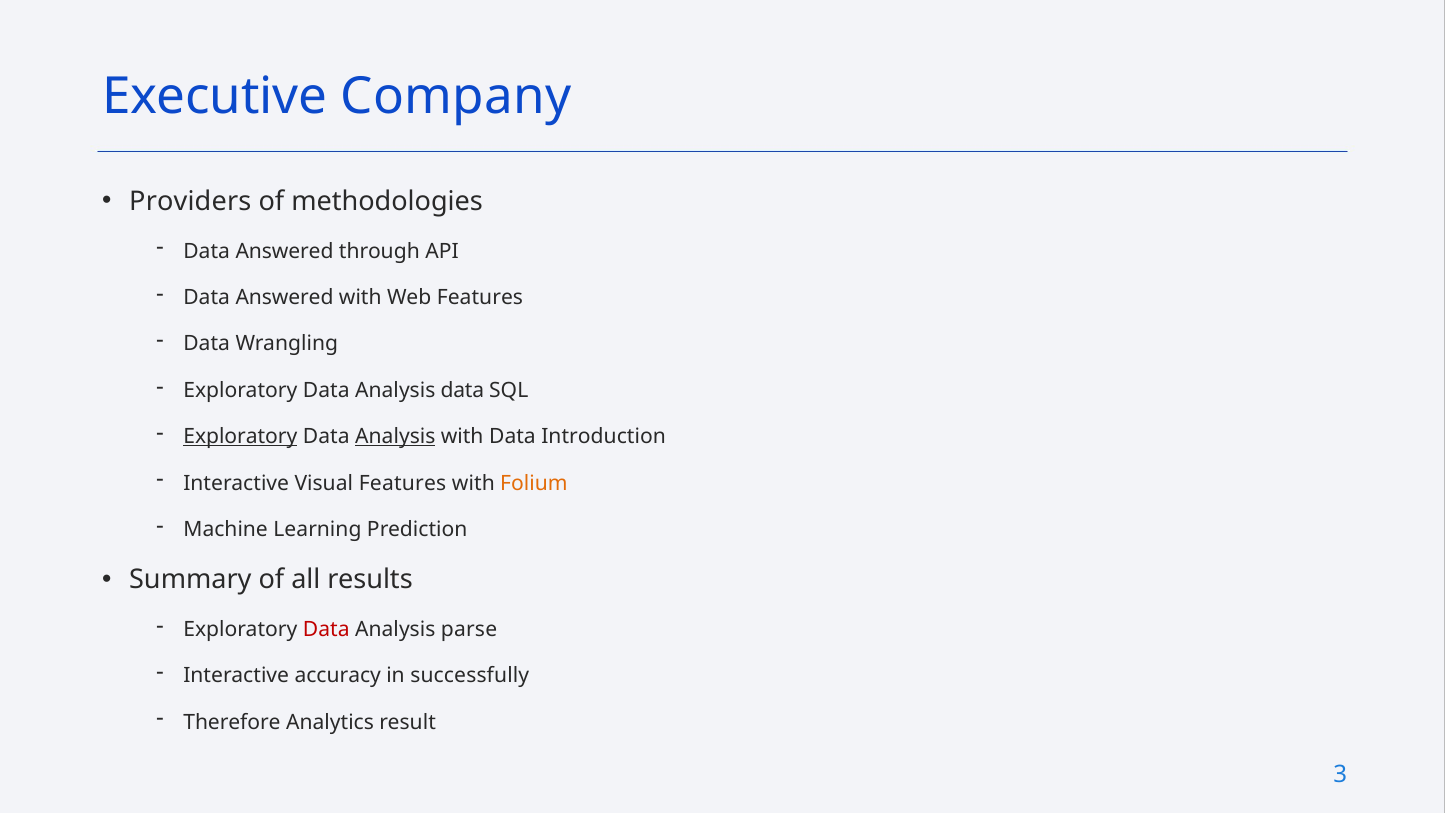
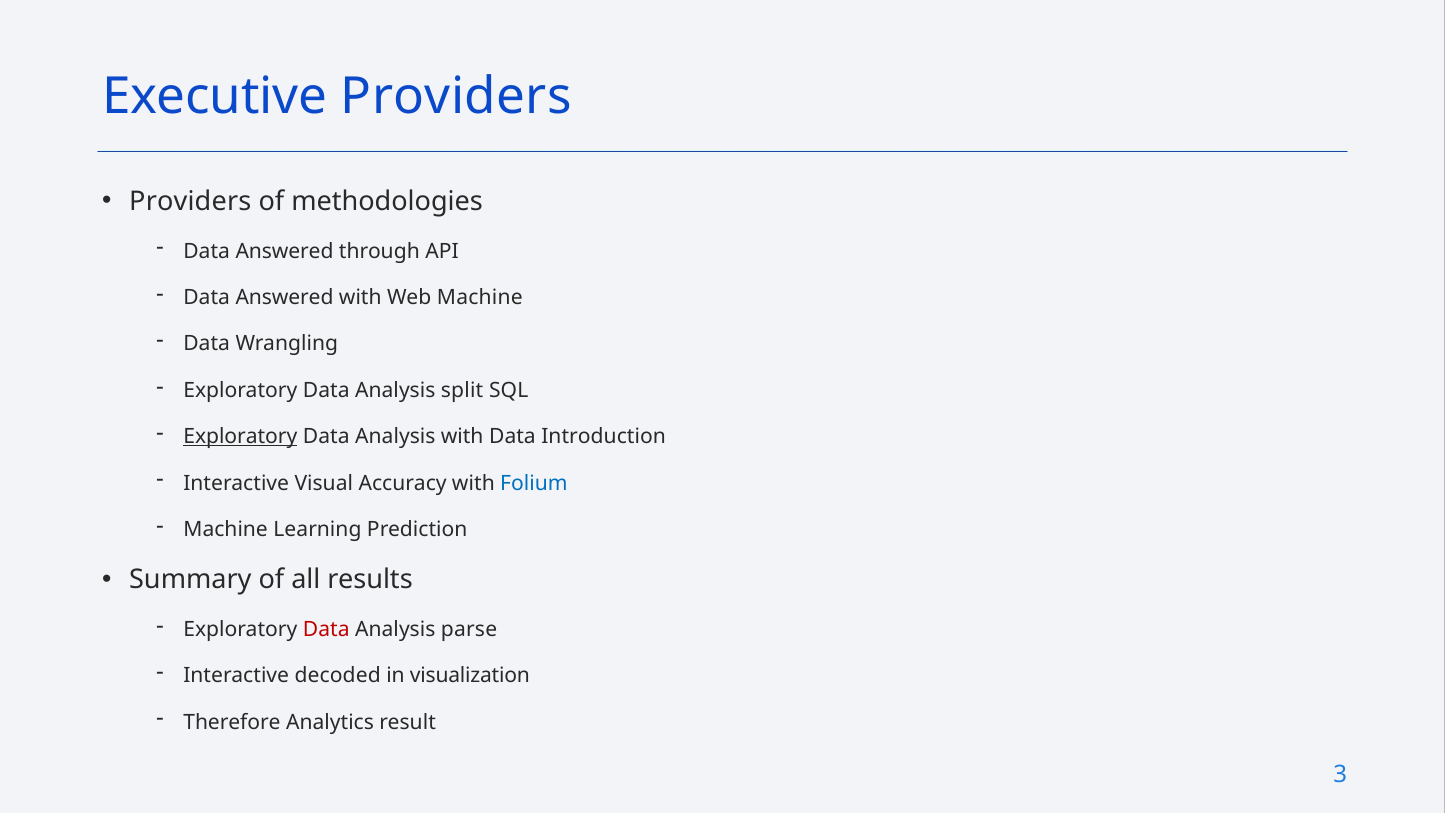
Executive Company: Company -> Providers (456, 97)
Web Features: Features -> Machine (480, 298)
Analysis data: data -> split (462, 390)
Analysis underline: present -> none (395, 437)
Visual Features: Features -> Accuracy (403, 483)
Folium colour: orange -> blue (534, 483)
accuracy: accuracy -> decoded (338, 676)
successfully: successfully -> visualization (470, 676)
